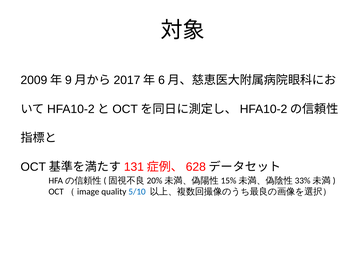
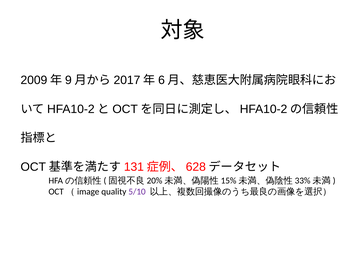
5/10 colour: blue -> purple (137, 191)
